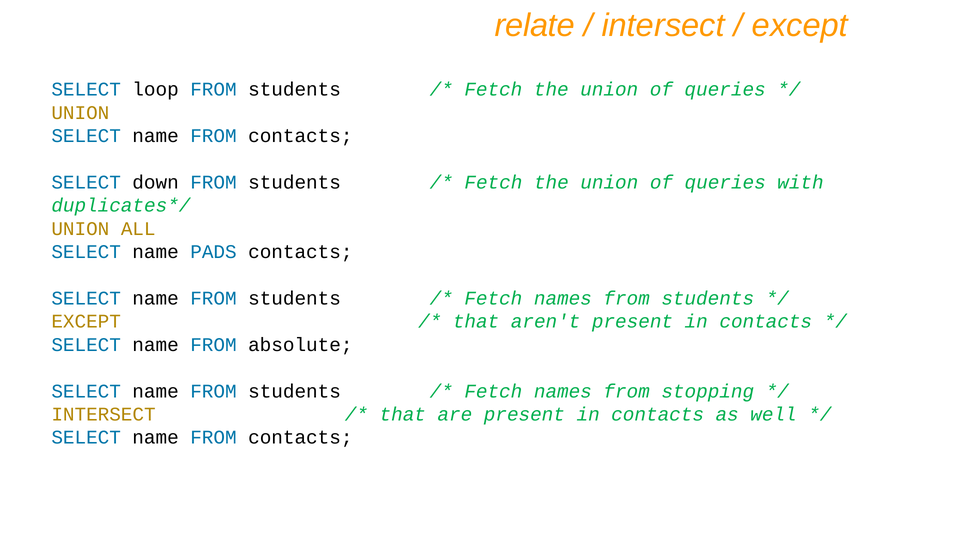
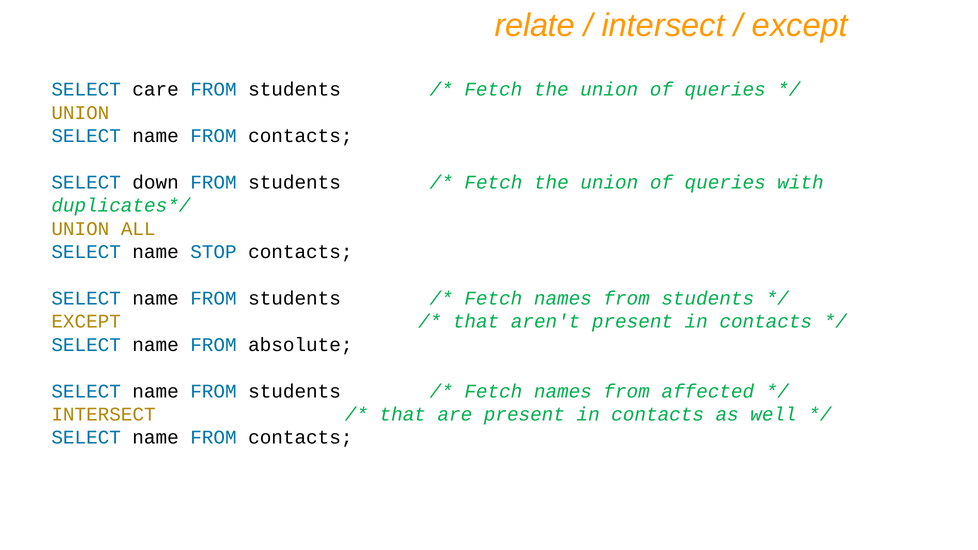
loop: loop -> care (156, 89)
PADS: PADS -> STOP (214, 252)
stopping: stopping -> affected (708, 391)
